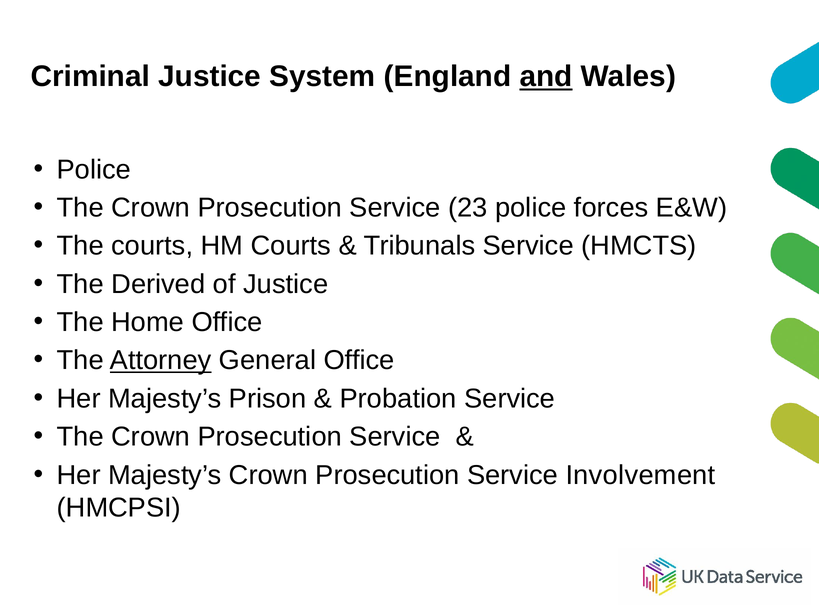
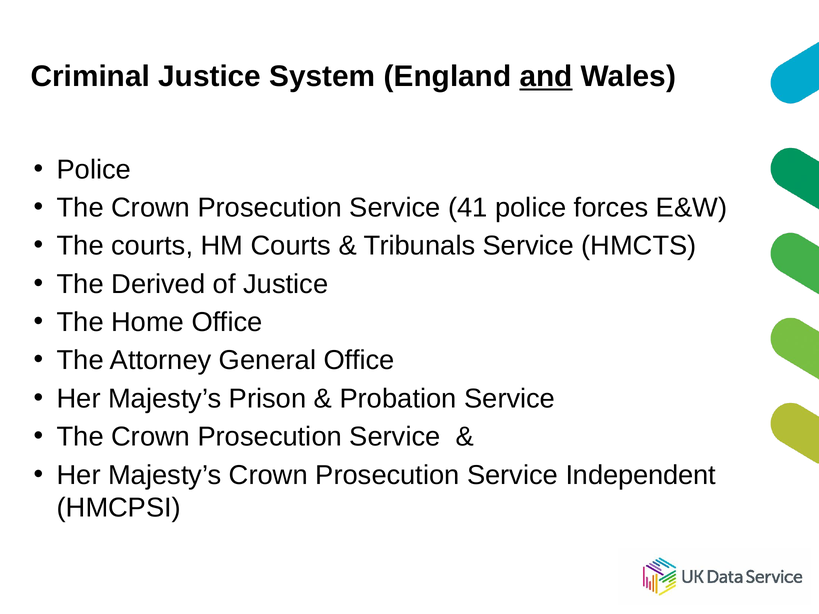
23: 23 -> 41 (468, 208)
Attorney underline: present -> none (161, 361)
Involvement: Involvement -> Independent (641, 475)
